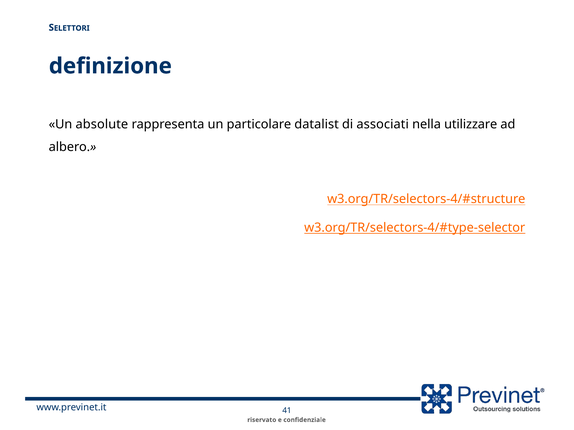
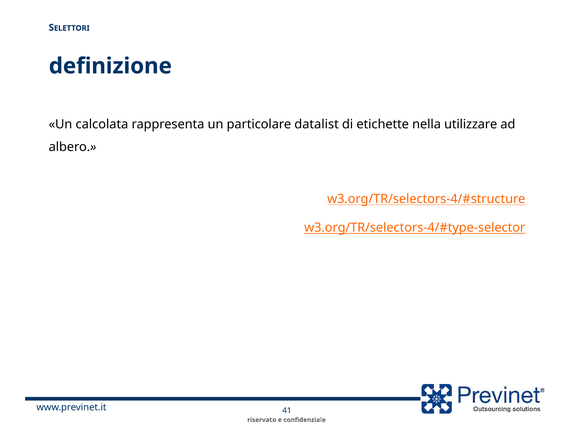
absolute: absolute -> calcolata (102, 124)
associati: associati -> etichette (383, 124)
